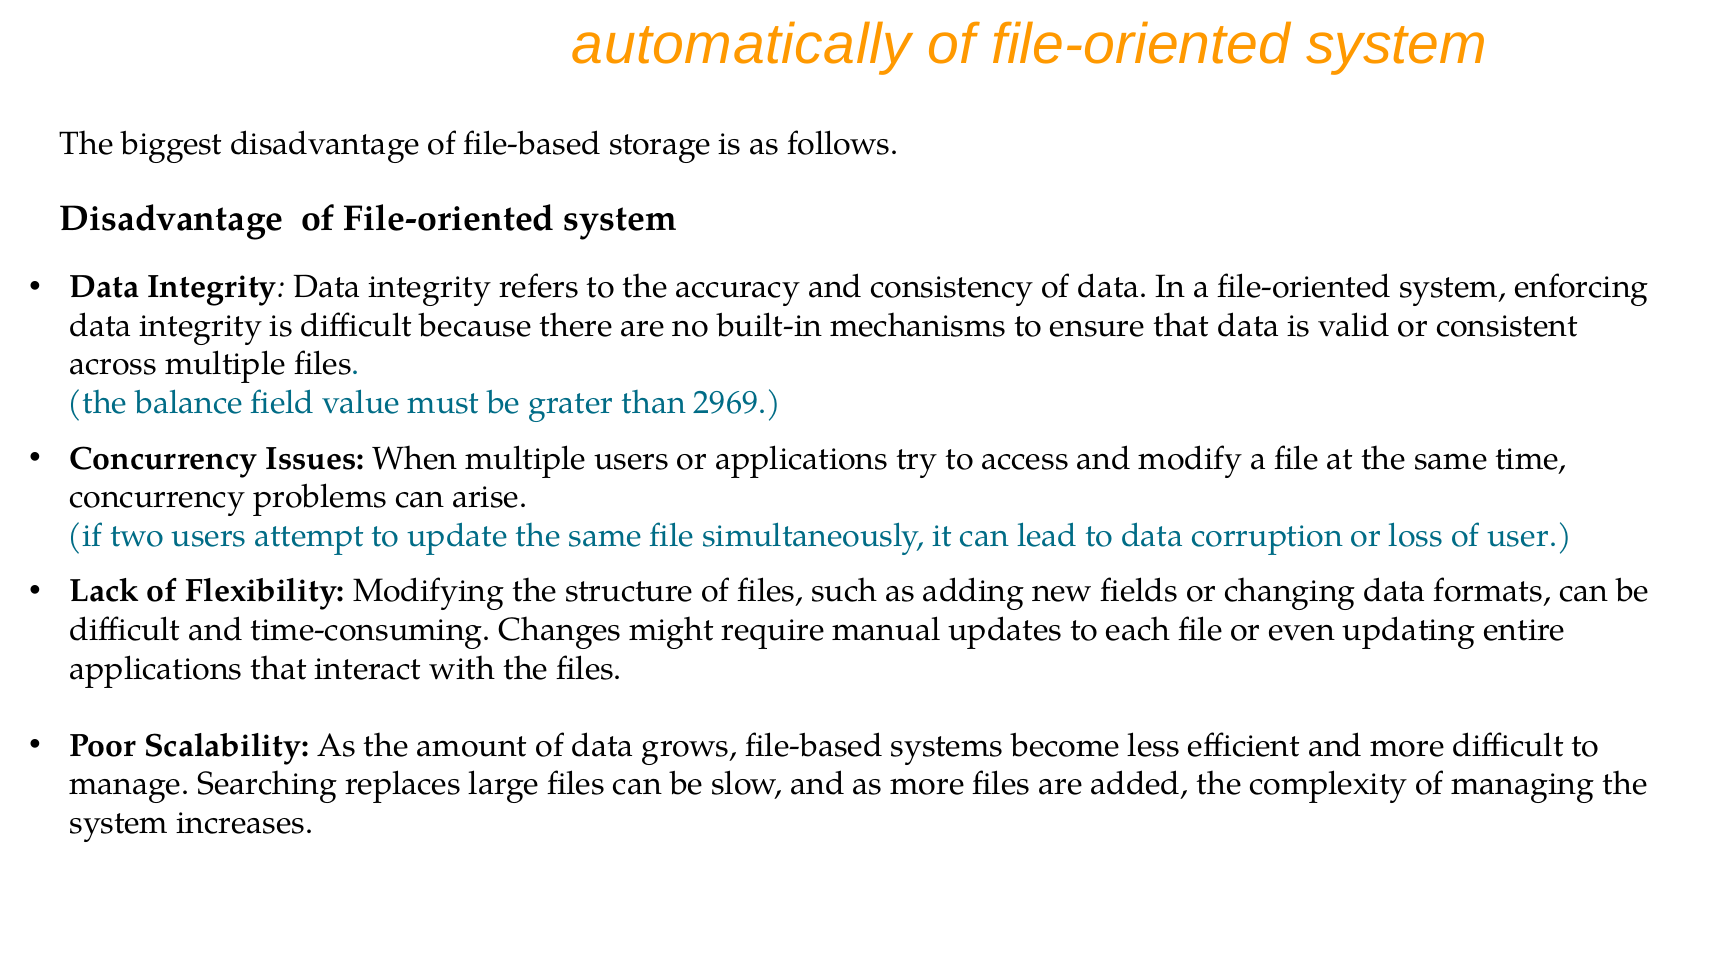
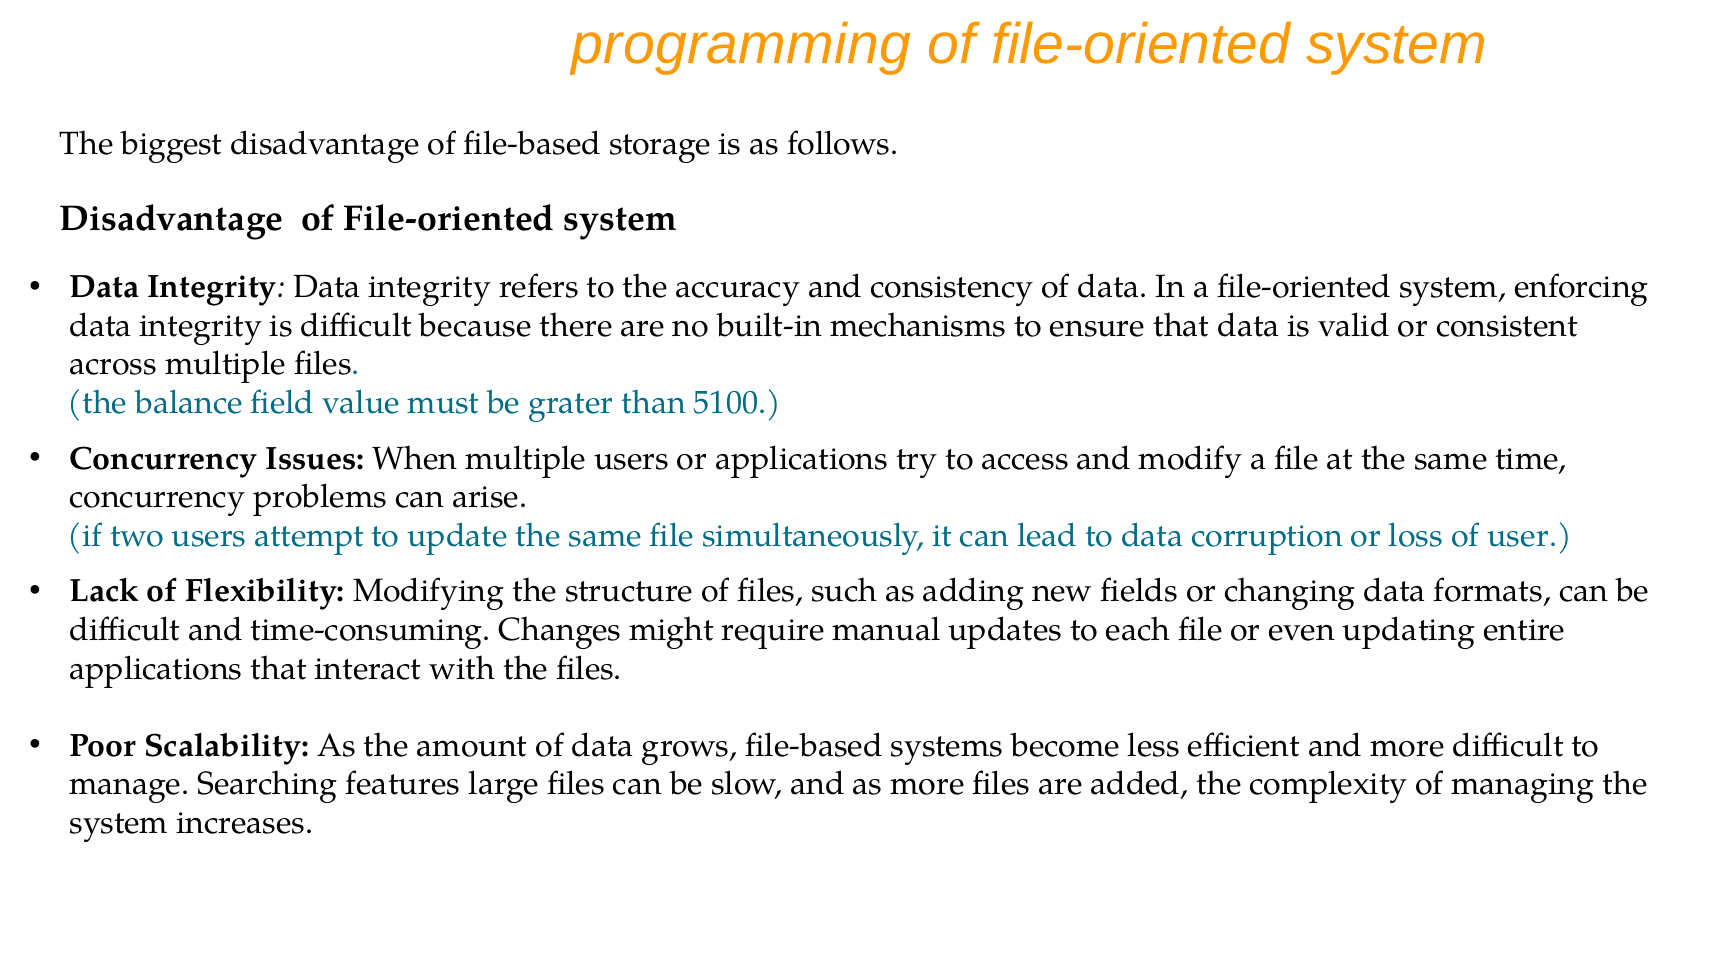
automatically: automatically -> programming (742, 45)
2969: 2969 -> 5100 (737, 403)
replaces: replaces -> features (403, 784)
